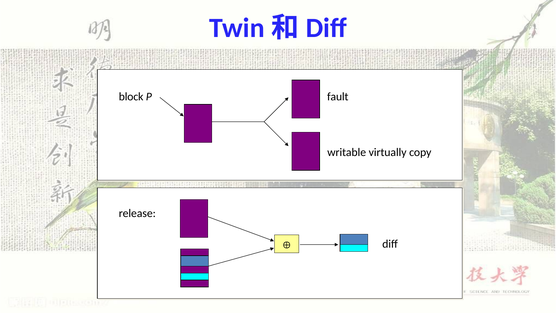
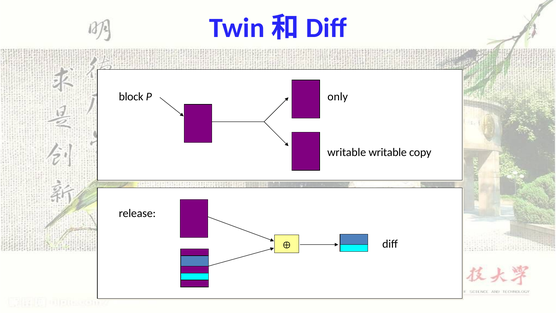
fault: fault -> only (338, 97)
writable virtually: virtually -> writable (388, 152)
